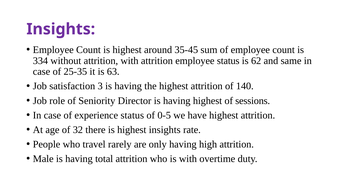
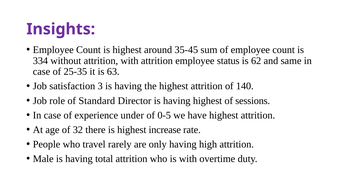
Seniority: Seniority -> Standard (97, 100)
experience status: status -> under (132, 115)
highest insights: insights -> increase (165, 129)
